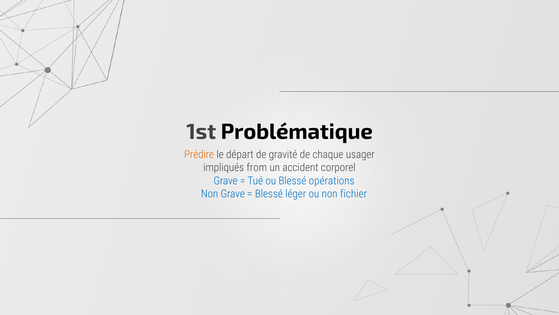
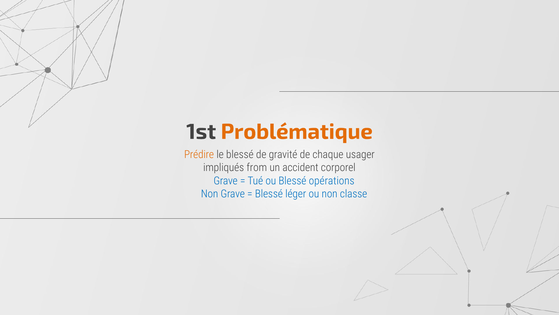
Problématique colour: black -> orange (297, 131)
le départ: départ -> blessé (240, 154)
fichier: fichier -> classe (354, 193)
